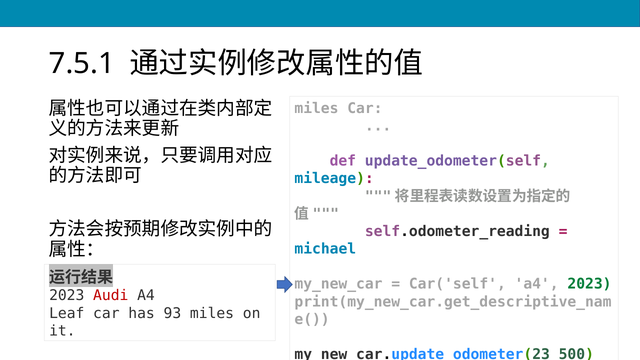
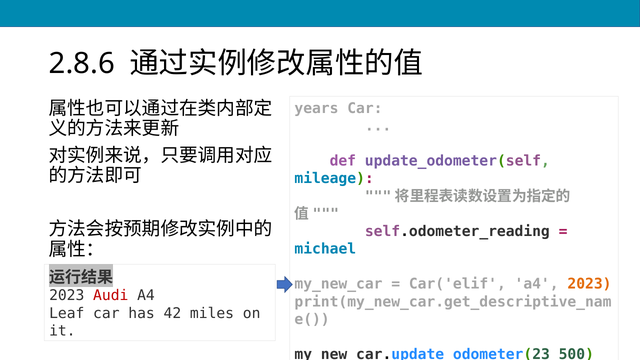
7.5.1: 7.5.1 -> 2.8.6 (82, 63)
miles: miles -> years (316, 108)
Car('self: Car('self -> Car('elif (457, 284)
2023 colour: green -> orange (589, 284)
93: 93 -> 42 (172, 313)
